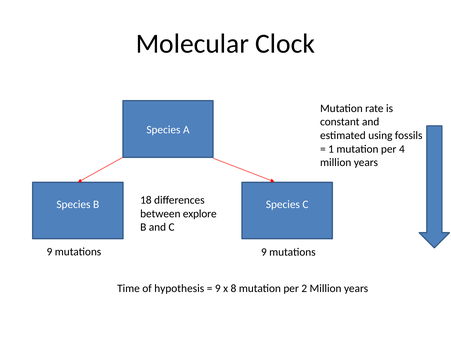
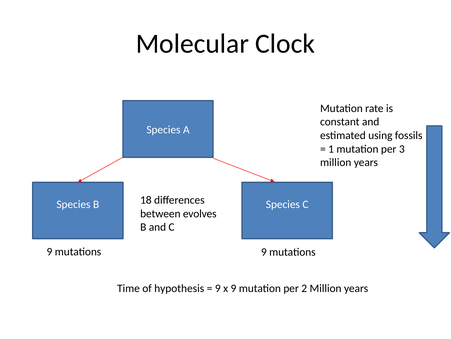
4: 4 -> 3 (402, 149)
explore: explore -> evolves (200, 213)
x 8: 8 -> 9 (233, 288)
